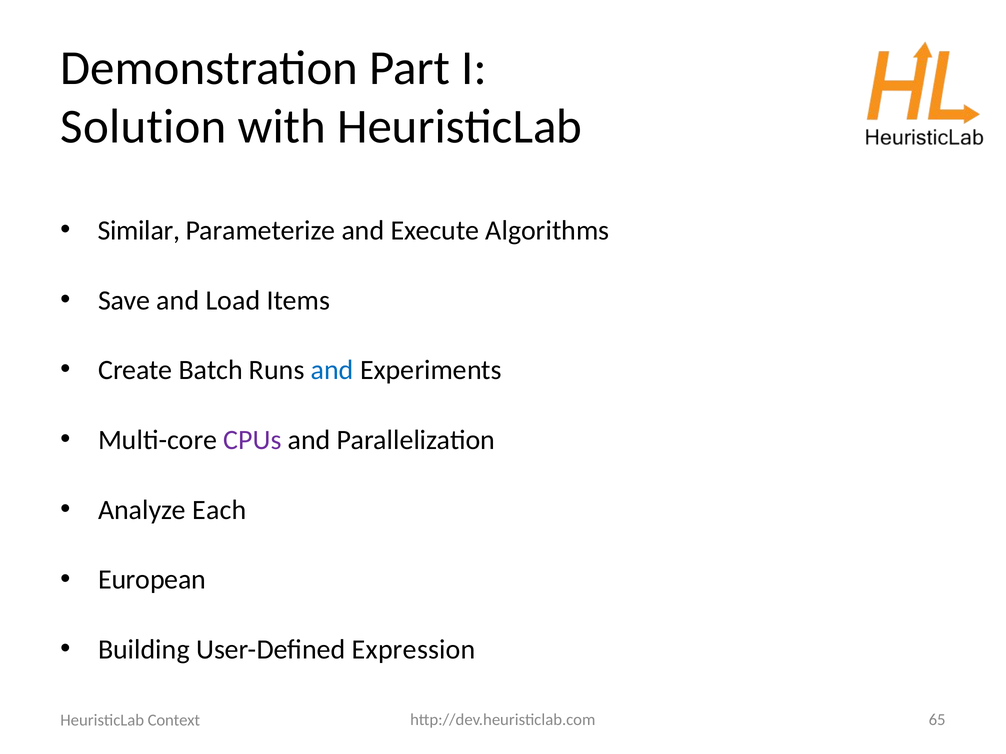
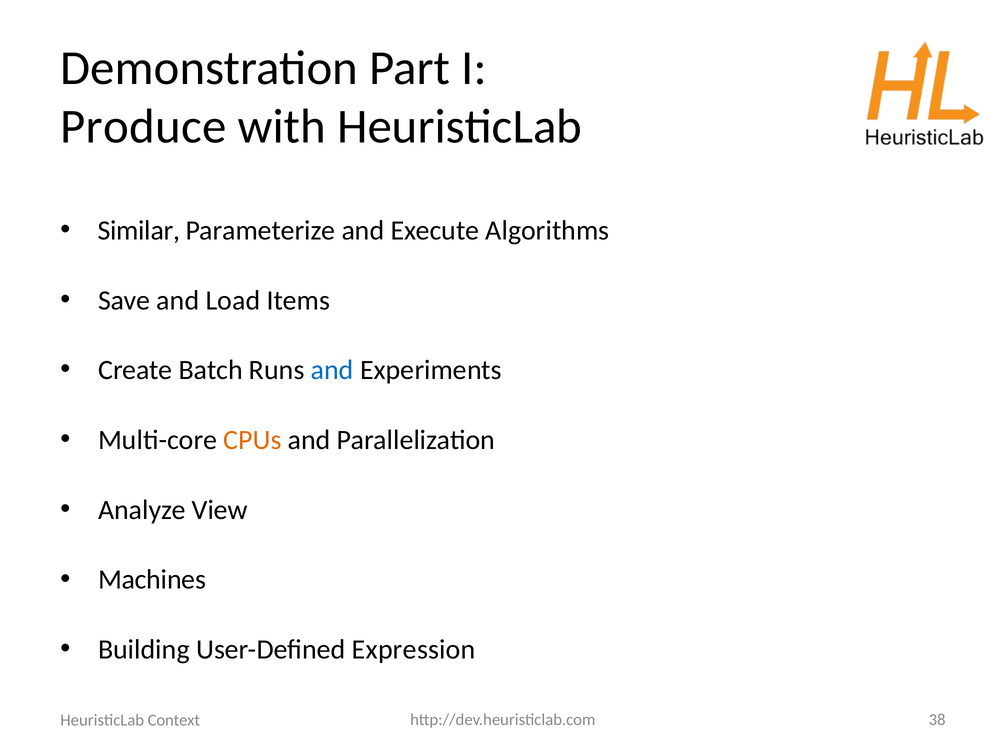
Solution: Solution -> Produce (143, 127)
CPUs colour: purple -> orange (252, 440)
Each: Each -> View (220, 510)
European: European -> Machines (152, 580)
65: 65 -> 38 (937, 720)
